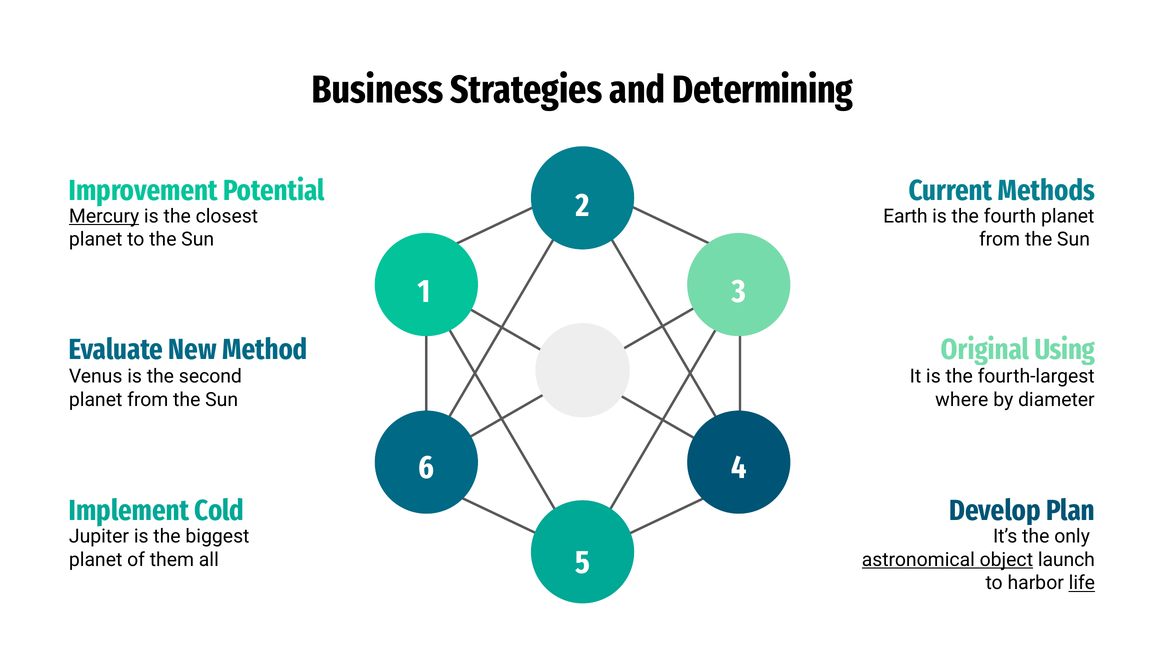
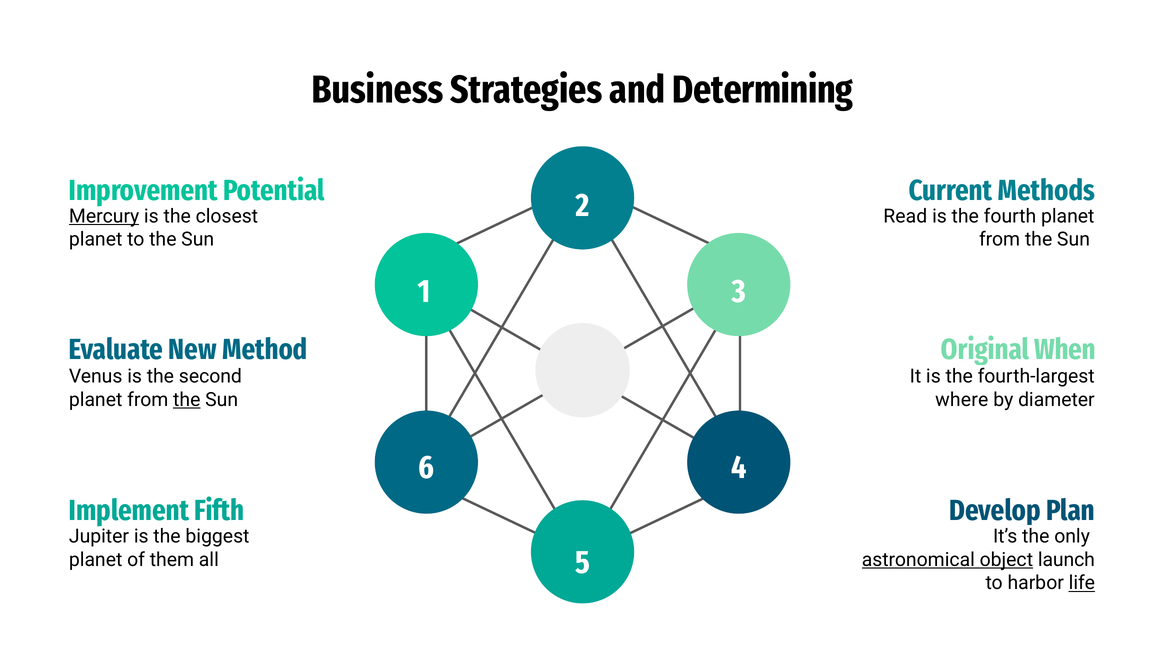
Earth: Earth -> Read (905, 216)
Using: Using -> When (1065, 350)
the underline: none -> present (187, 400)
Cold: Cold -> Fifth (219, 511)
